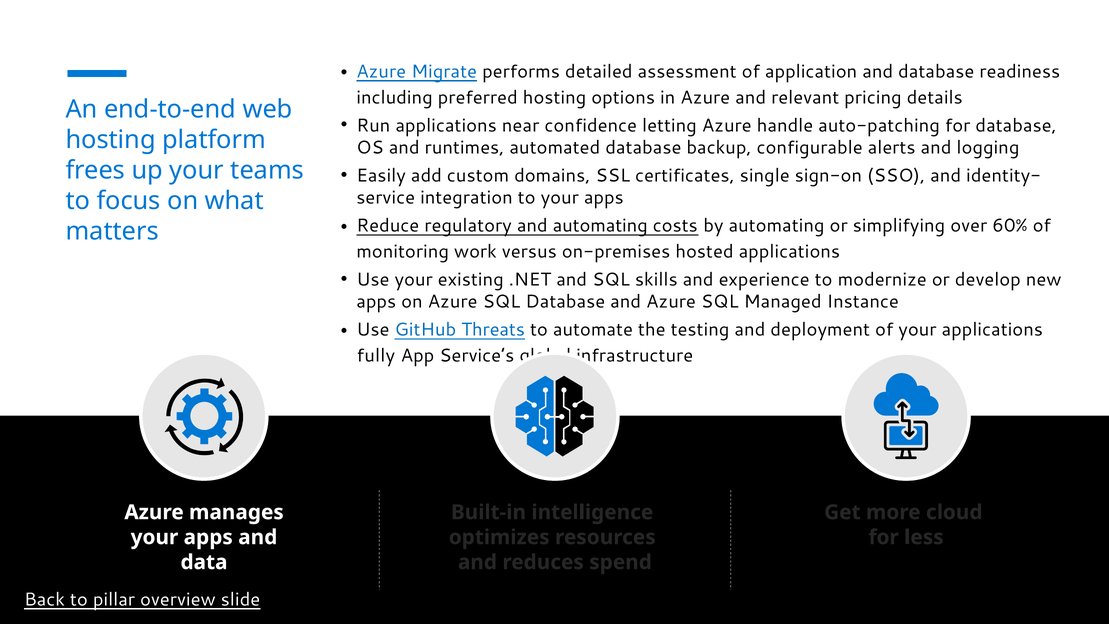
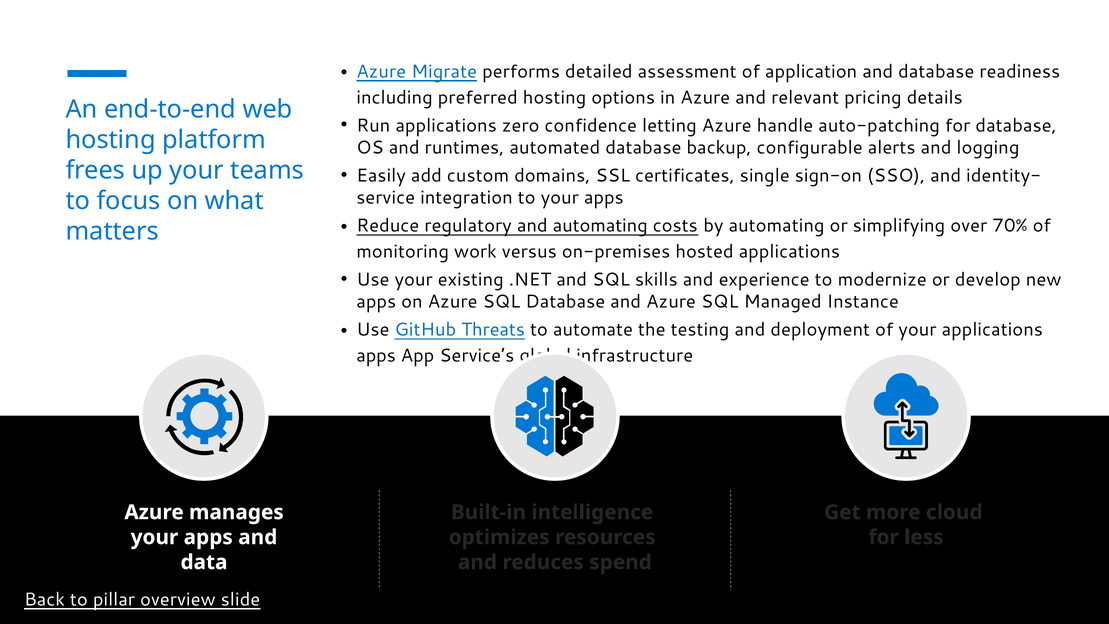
near: near -> zero (521, 125)
60%: 60% -> 70% (1010, 226)
fully: fully -> apps (376, 356)
